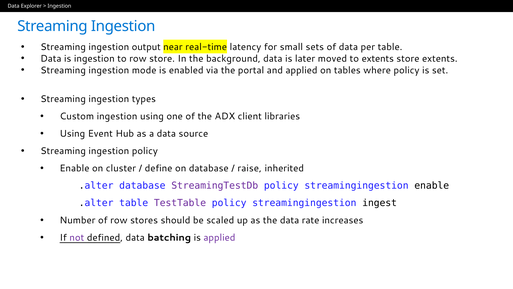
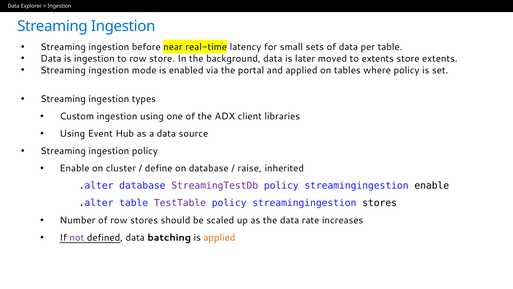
output: output -> before (146, 47)
streamingingestion ingest: ingest -> stores (380, 203)
applied colour: purple -> orange (219, 237)
